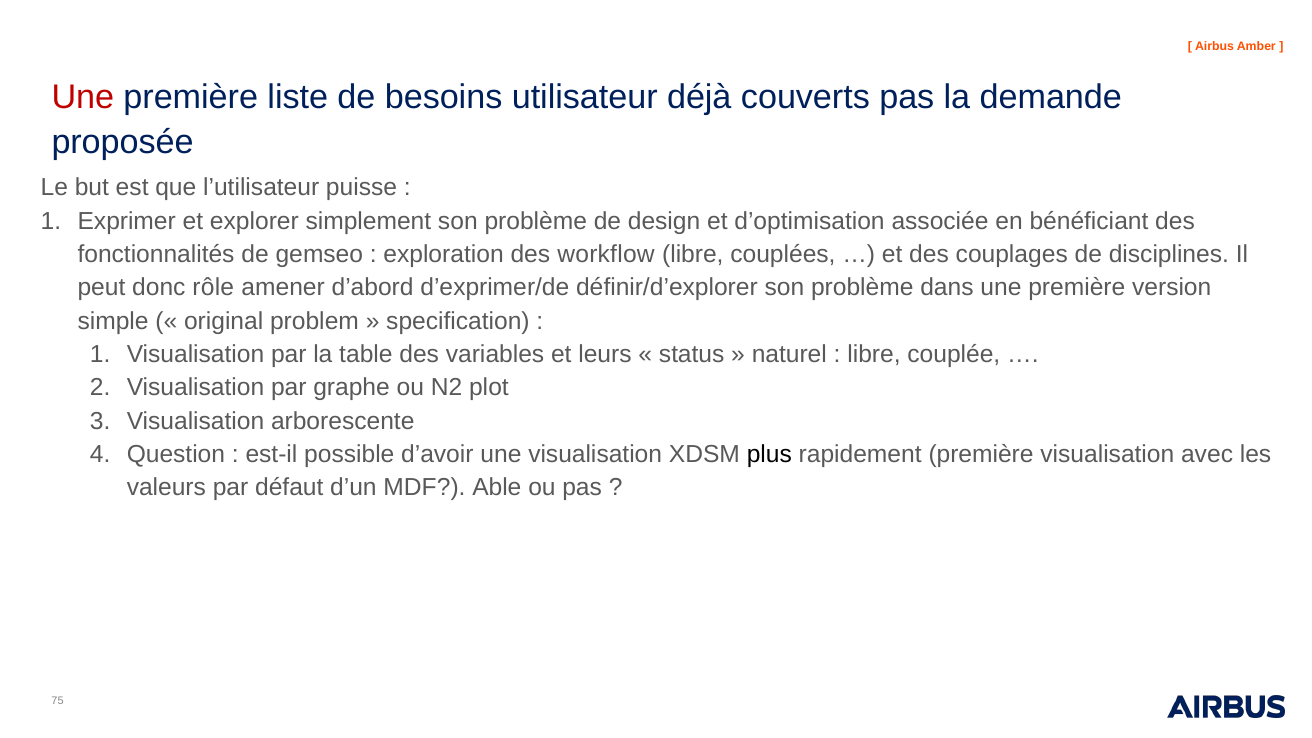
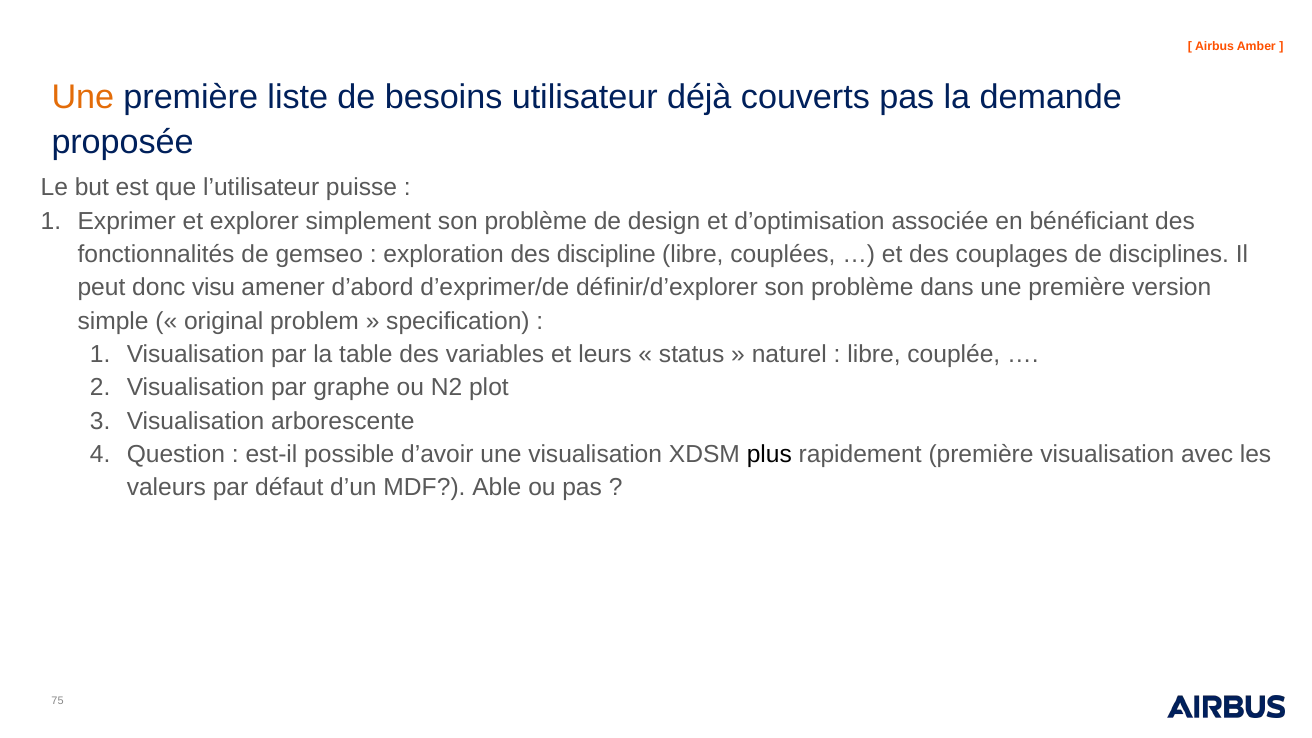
Une colour: red -> orange (83, 97)
workflow: workflow -> discipline (606, 254)
rôle: rôle -> visu (214, 288)
